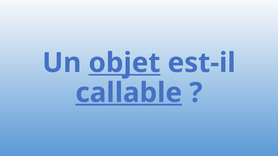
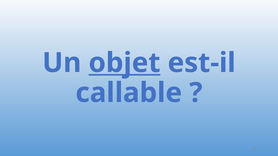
callable underline: present -> none (129, 93)
